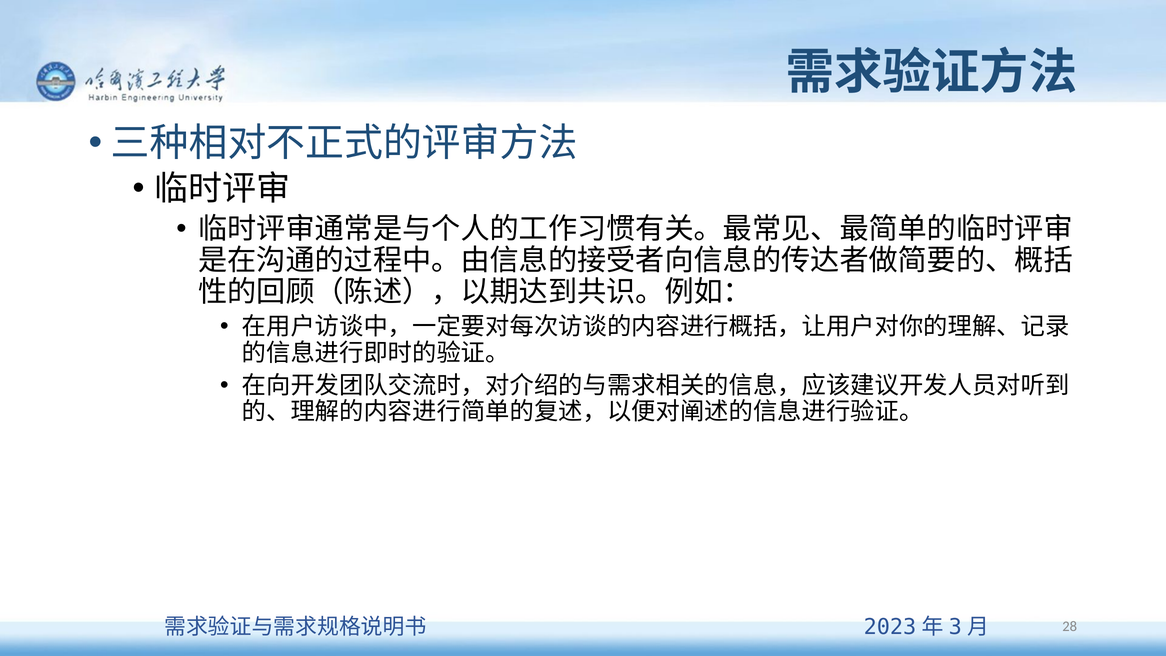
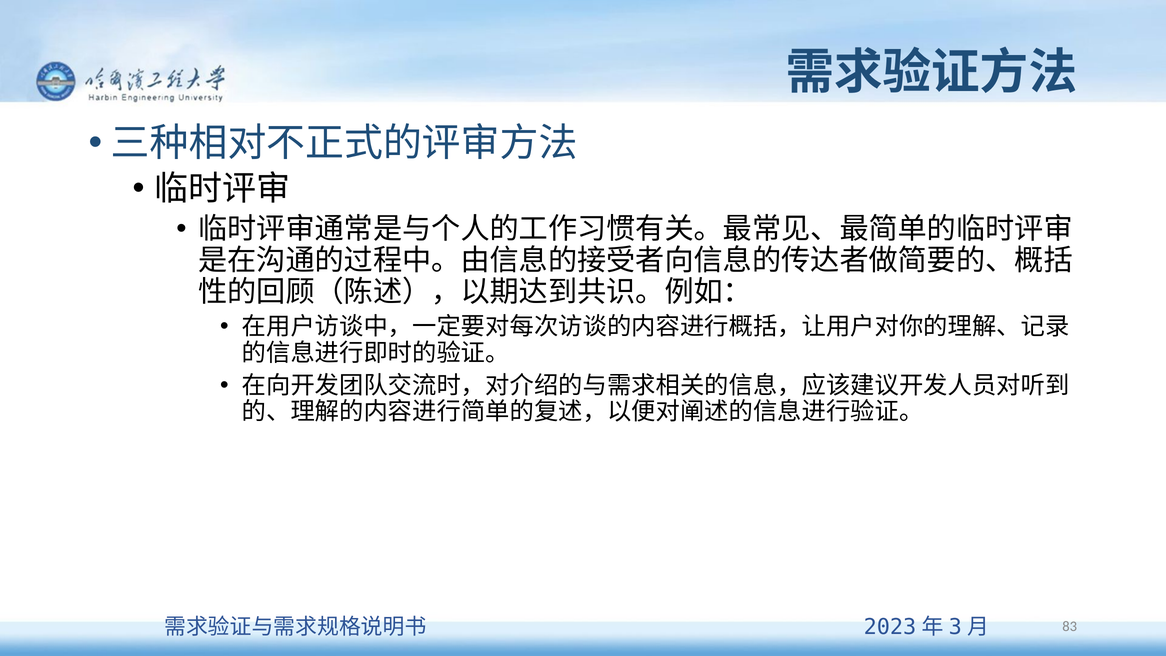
28: 28 -> 83 (1070, 626)
